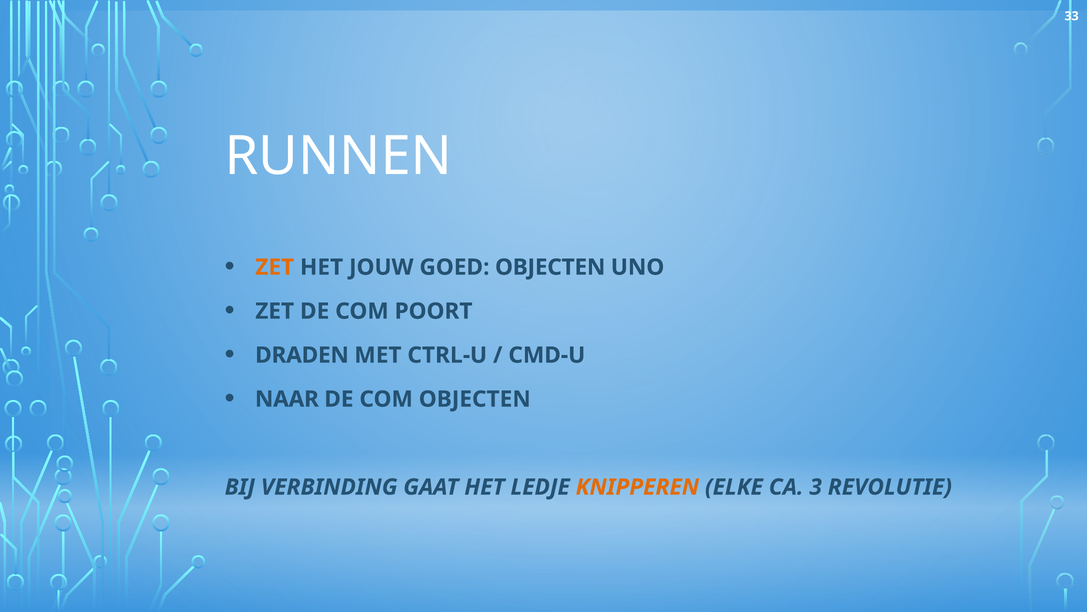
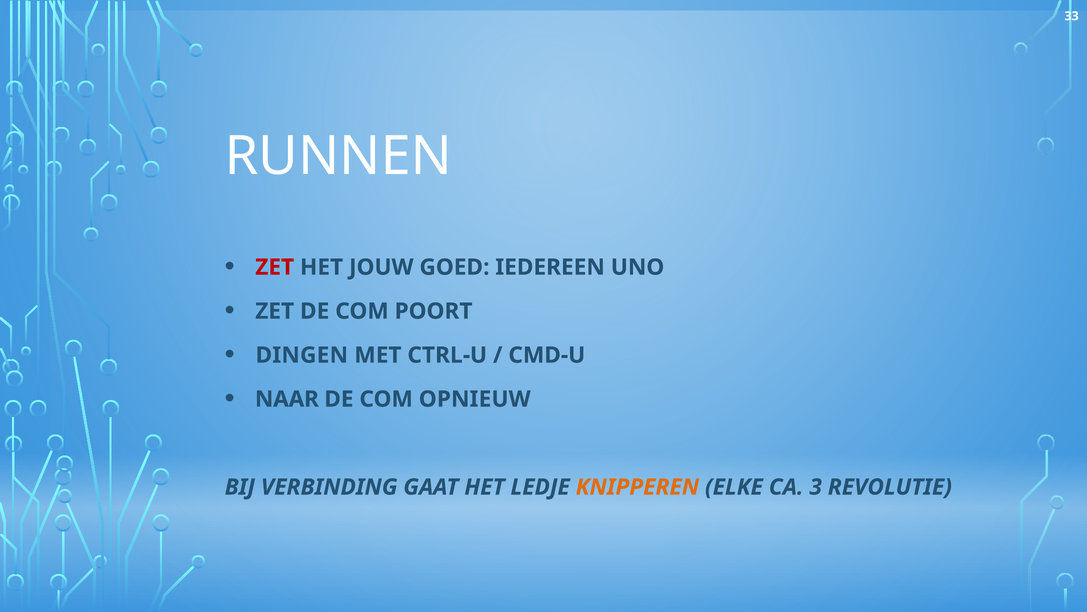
ZET colour: orange -> red (275, 267)
GOED OBJECTEN: OBJECTEN -> IEDEREEN (550, 267)
DRADEN: DRADEN -> DINGEN (302, 355)
COM OBJECTEN: OBJECTEN -> OPNIEUW (475, 399)
